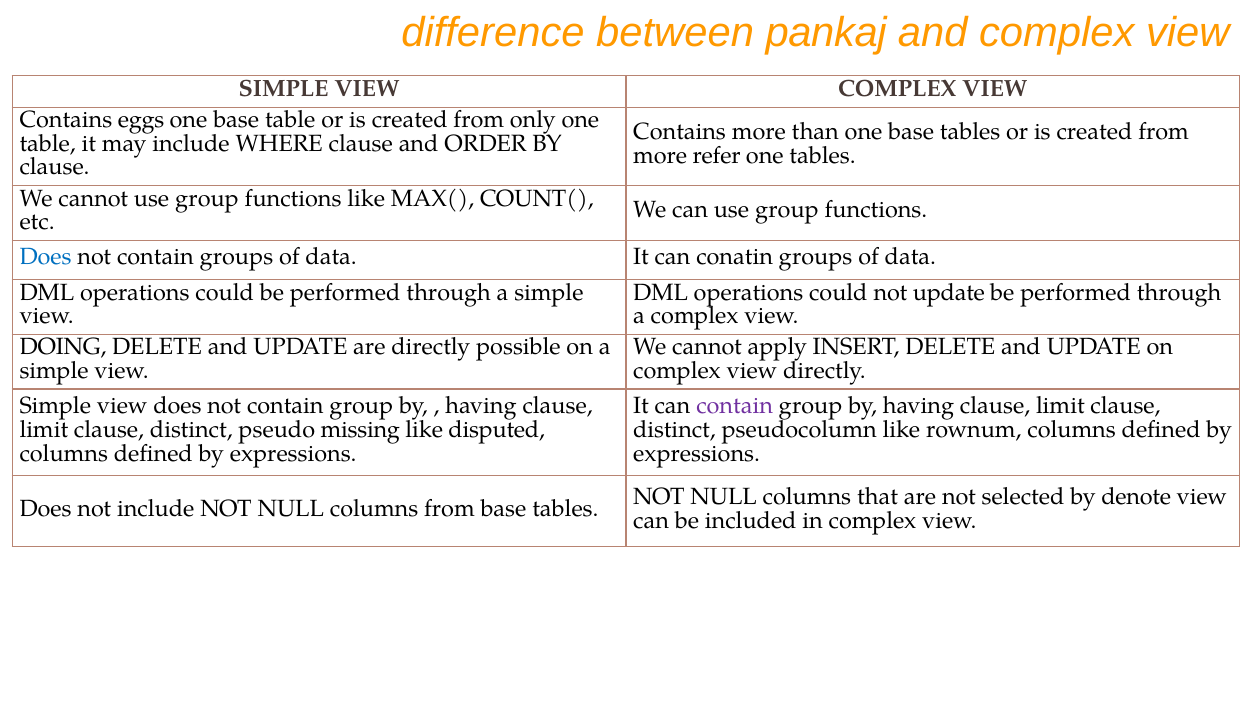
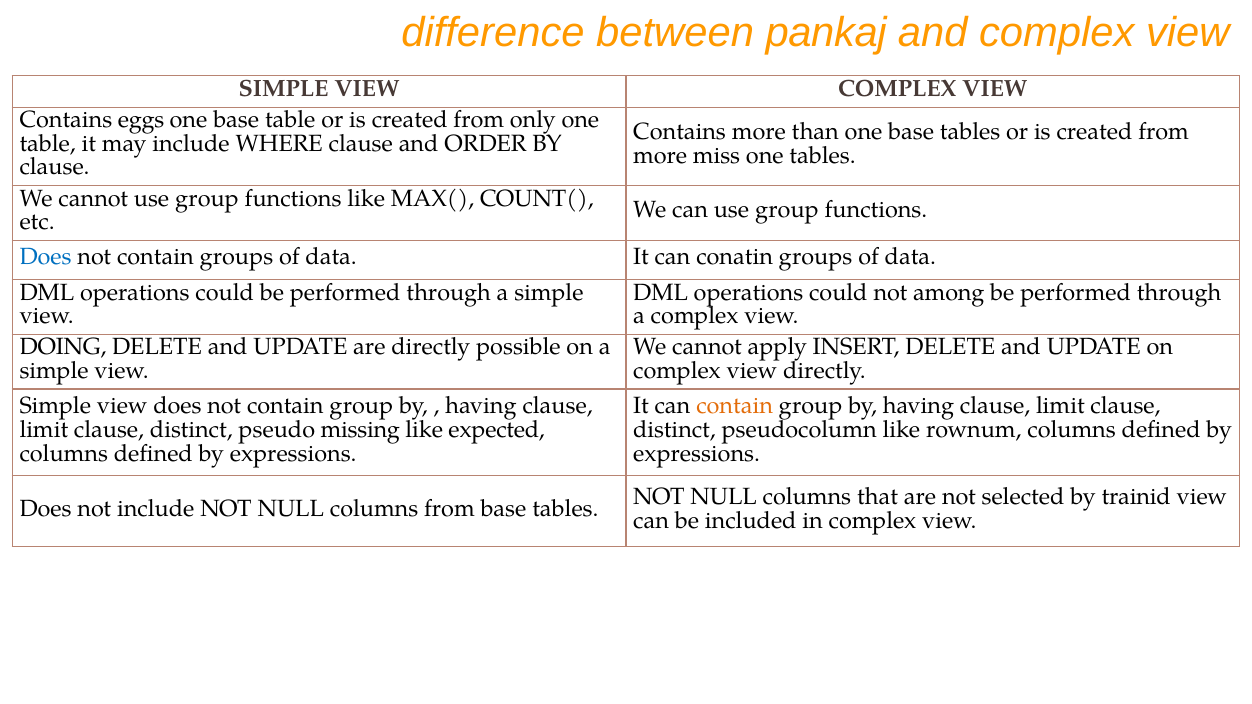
refer: refer -> miss (717, 156)
not update: update -> among (949, 292)
contain colour: purple -> orange (735, 406)
disputed: disputed -> expected (497, 430)
denote: denote -> trainid (1136, 497)
